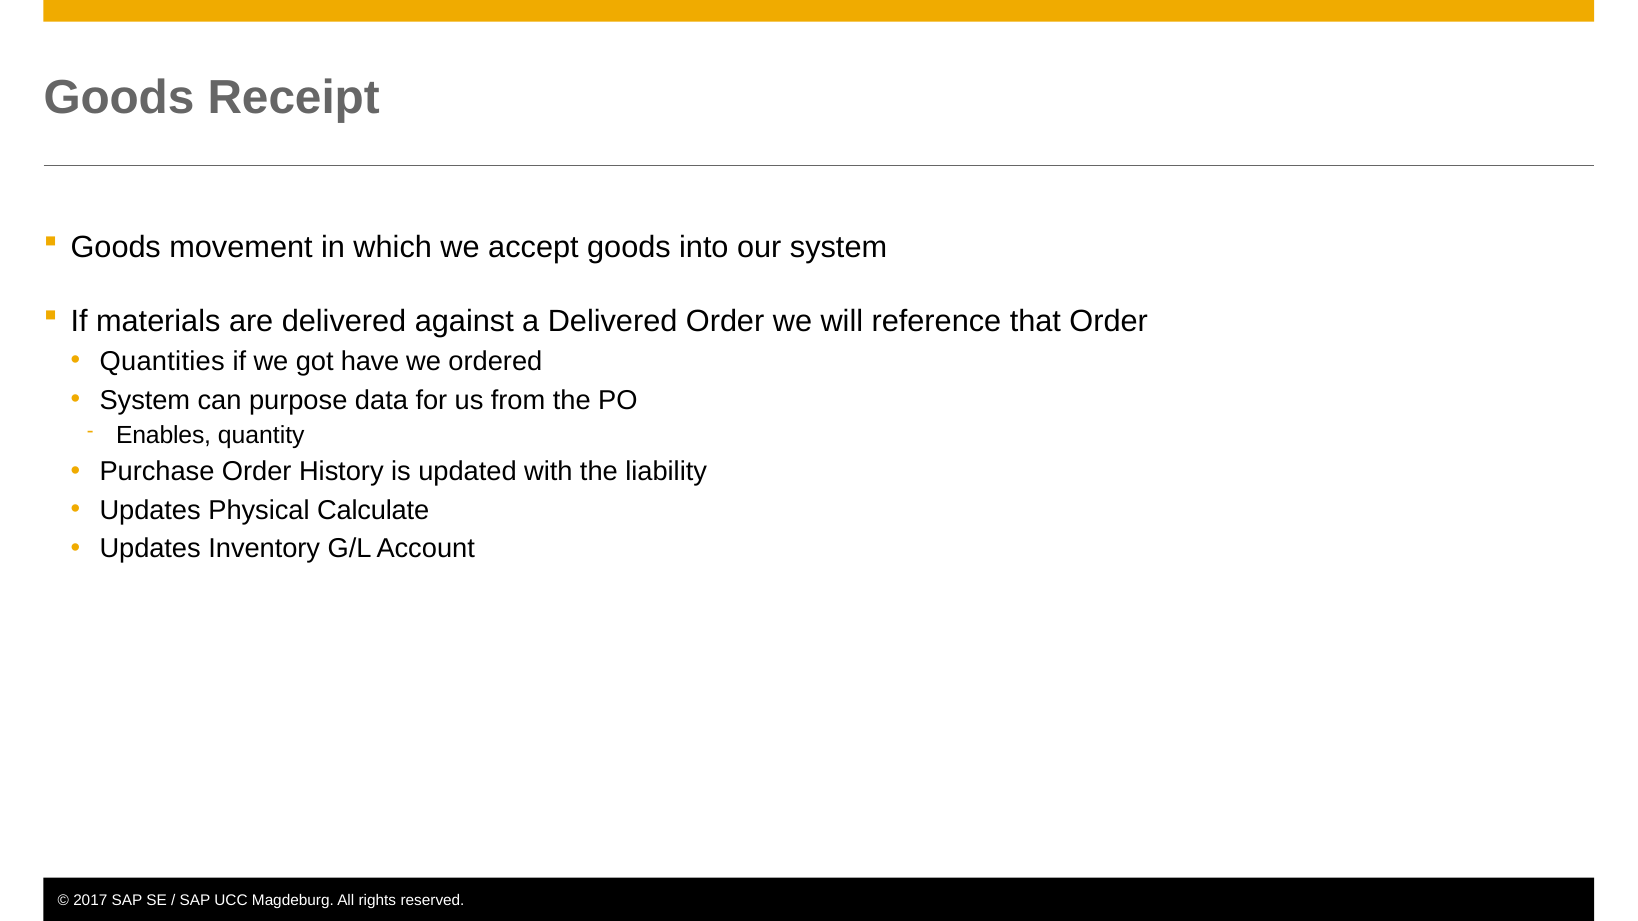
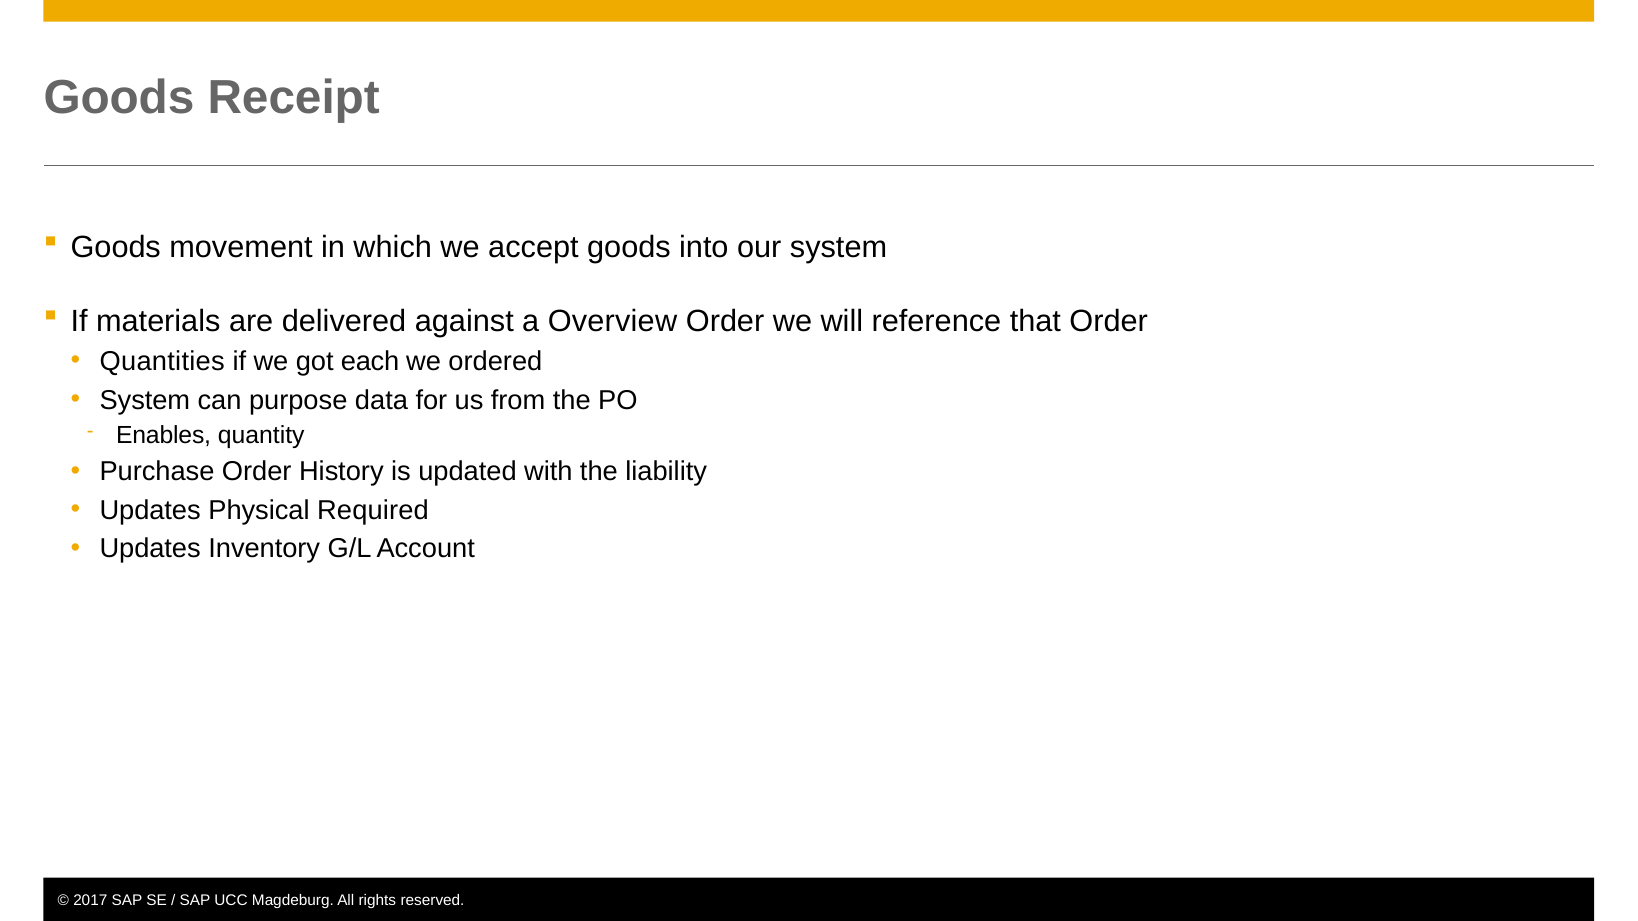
a Delivered: Delivered -> Overview (612, 321)
have: have -> each (370, 362)
Calculate: Calculate -> Required (373, 511)
